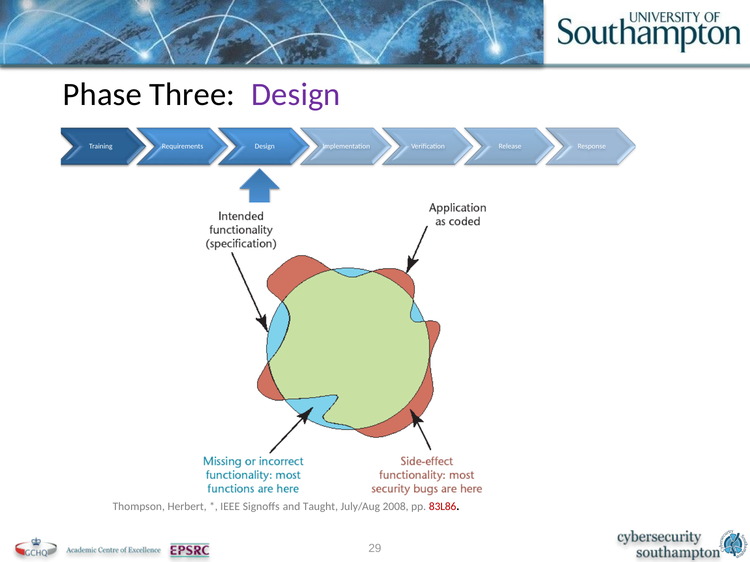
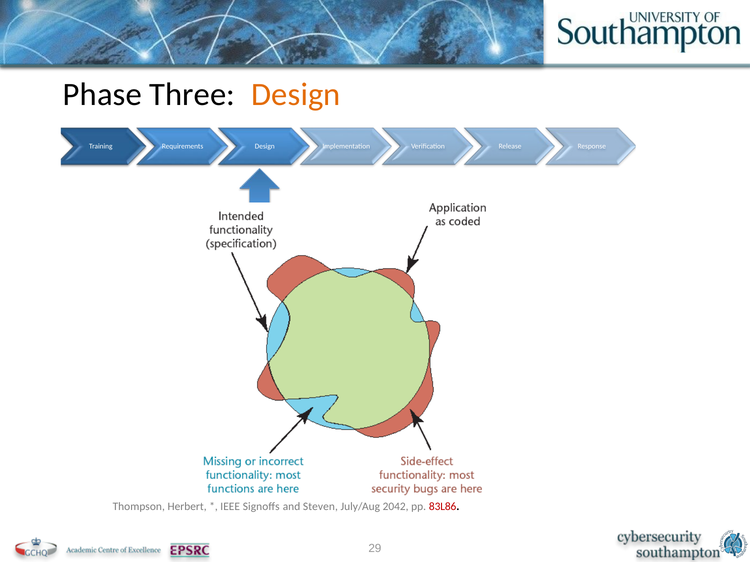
Design colour: purple -> orange (296, 94)
Taught: Taught -> Steven (320, 507)
2008: 2008 -> 2042 (396, 507)
